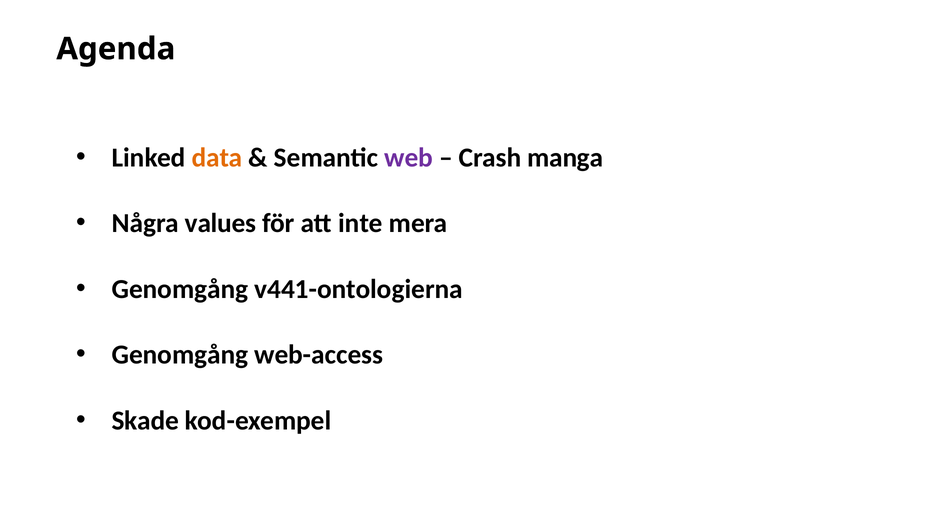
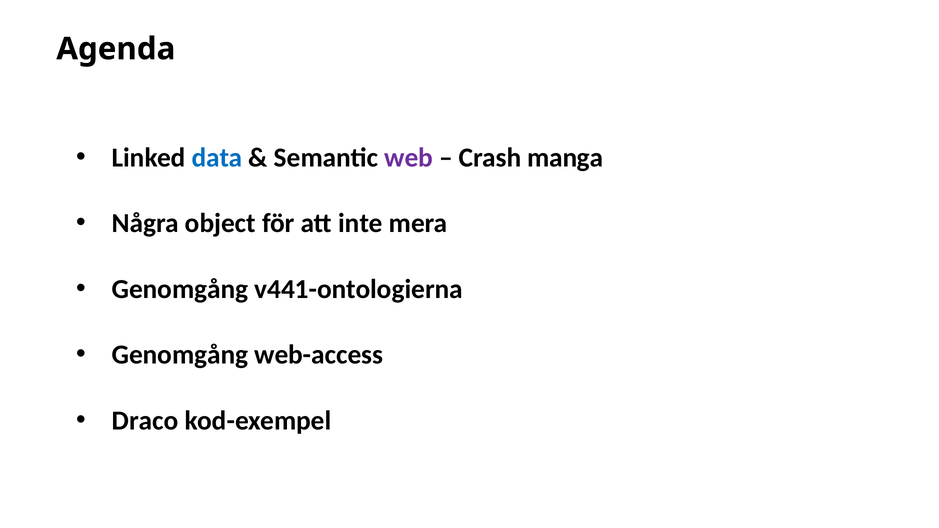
data colour: orange -> blue (217, 158)
values: values -> object (220, 223)
Skade: Skade -> Draco (145, 421)
